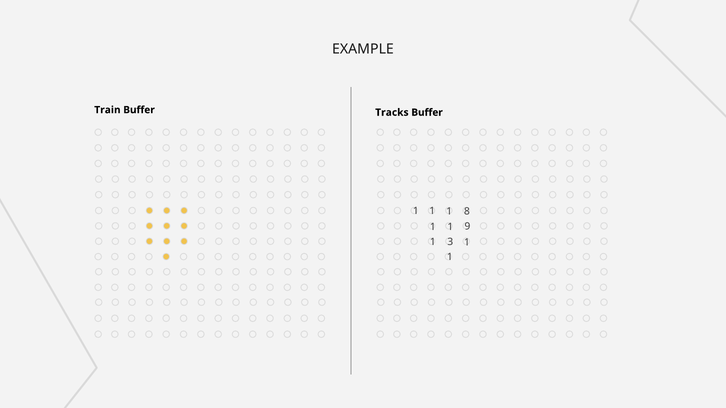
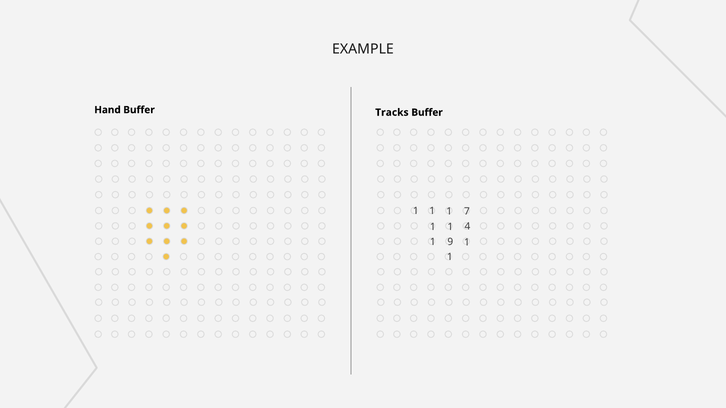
Train: Train -> Hand (108, 110)
8: 8 -> 7 (467, 212)
9: 9 -> 4 (467, 227)
3: 3 -> 9 (450, 242)
